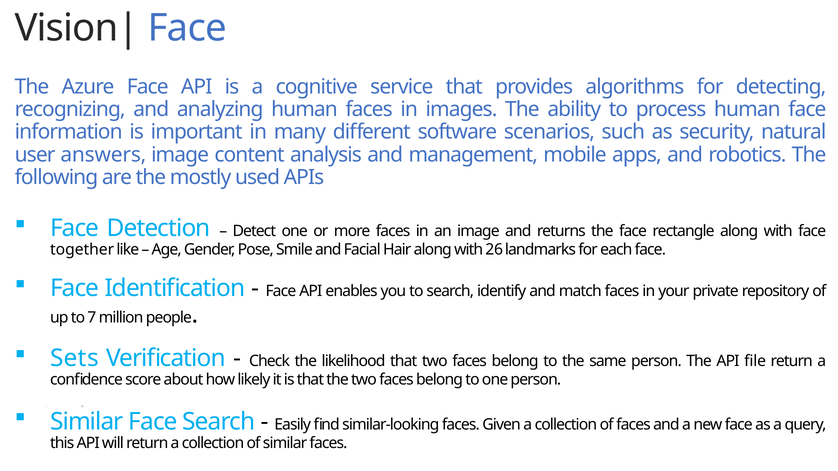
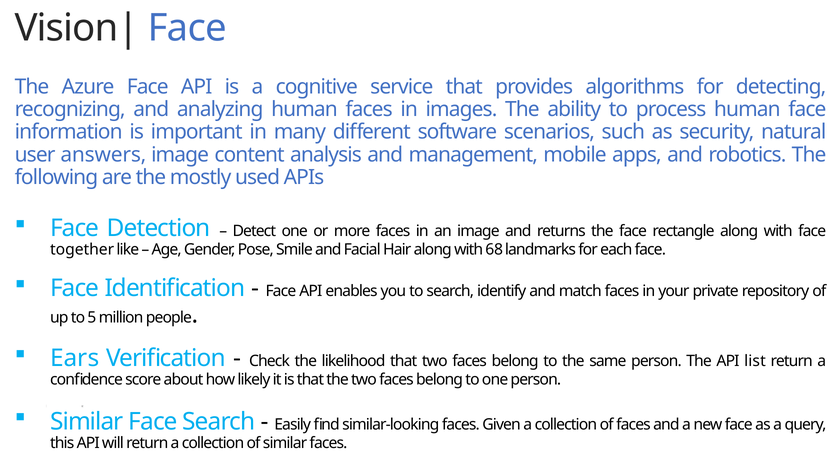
26: 26 -> 68 (494, 250)
7: 7 -> 5 (92, 318)
Sets: Sets -> Ears (75, 358)
file: file -> list (755, 361)
